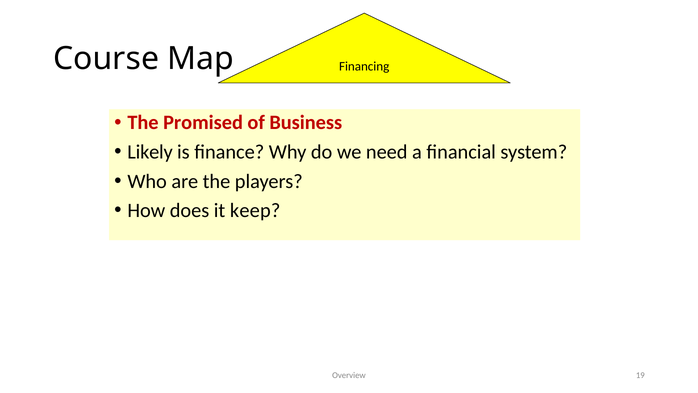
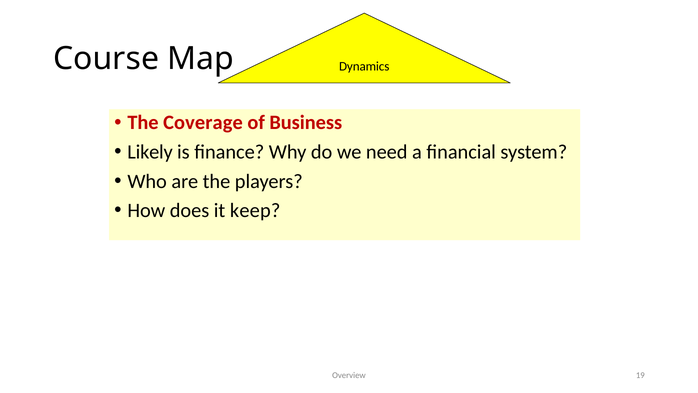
Financing: Financing -> Dynamics (364, 66)
Promised: Promised -> Coverage (203, 123)
